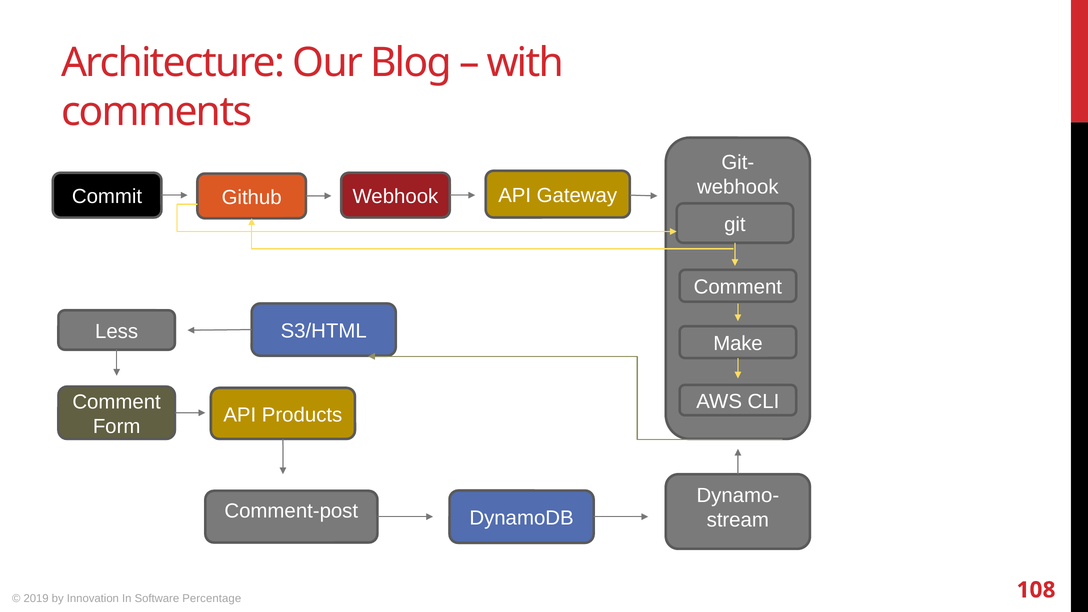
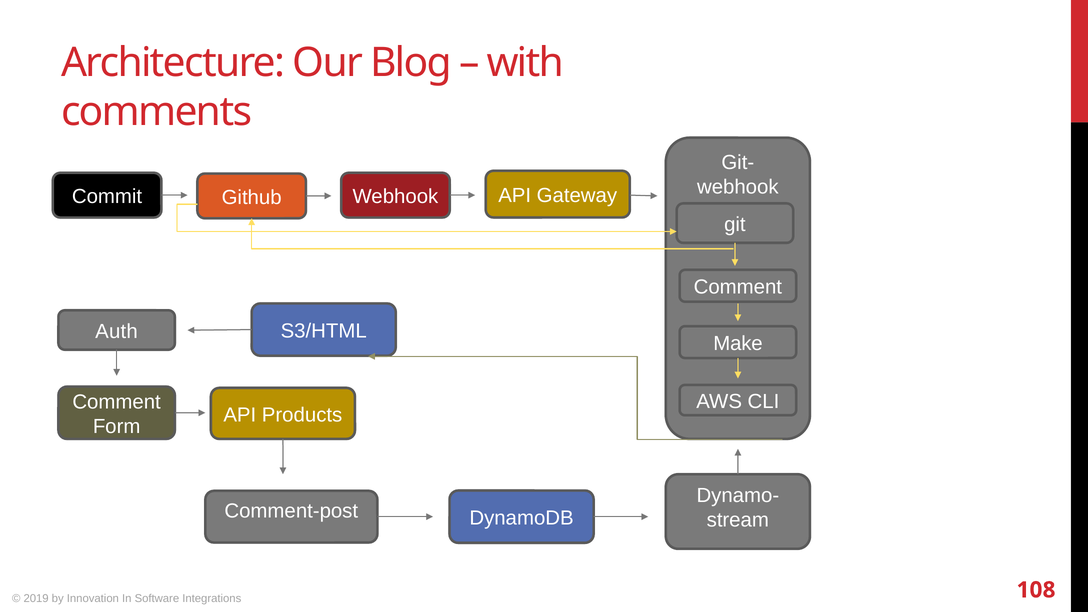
Less: Less -> Auth (117, 331)
Percentage: Percentage -> Integrations (212, 598)
